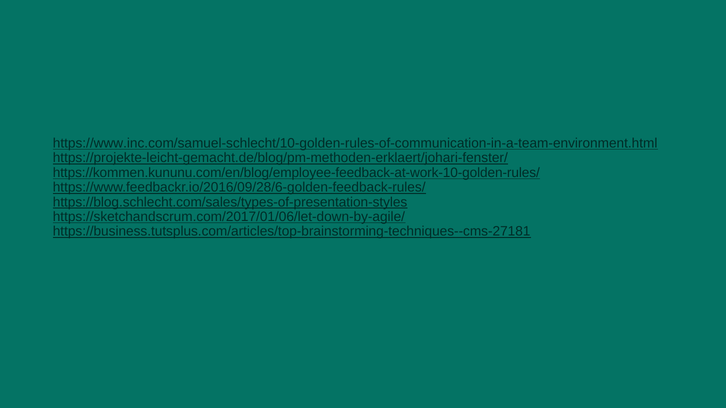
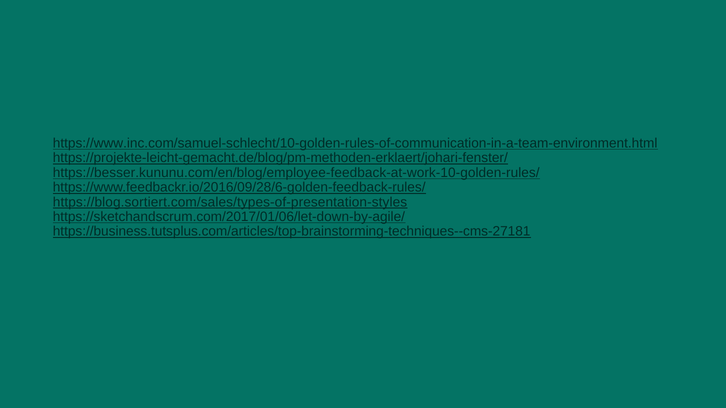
https://kommen.kununu.com/en/blog/employee-feedback-at-work-10-golden-rules/: https://kommen.kununu.com/en/blog/employee-feedback-at-work-10-golden-rules/ -> https://besser.kununu.com/en/blog/employee-feedback-at-work-10-golden-rules/ (296, 173)
https://blog.schlecht.com/sales/types-of-presentation-styles: https://blog.schlecht.com/sales/types-of-presentation-styles -> https://blog.sortiert.com/sales/types-of-presentation-styles (230, 202)
